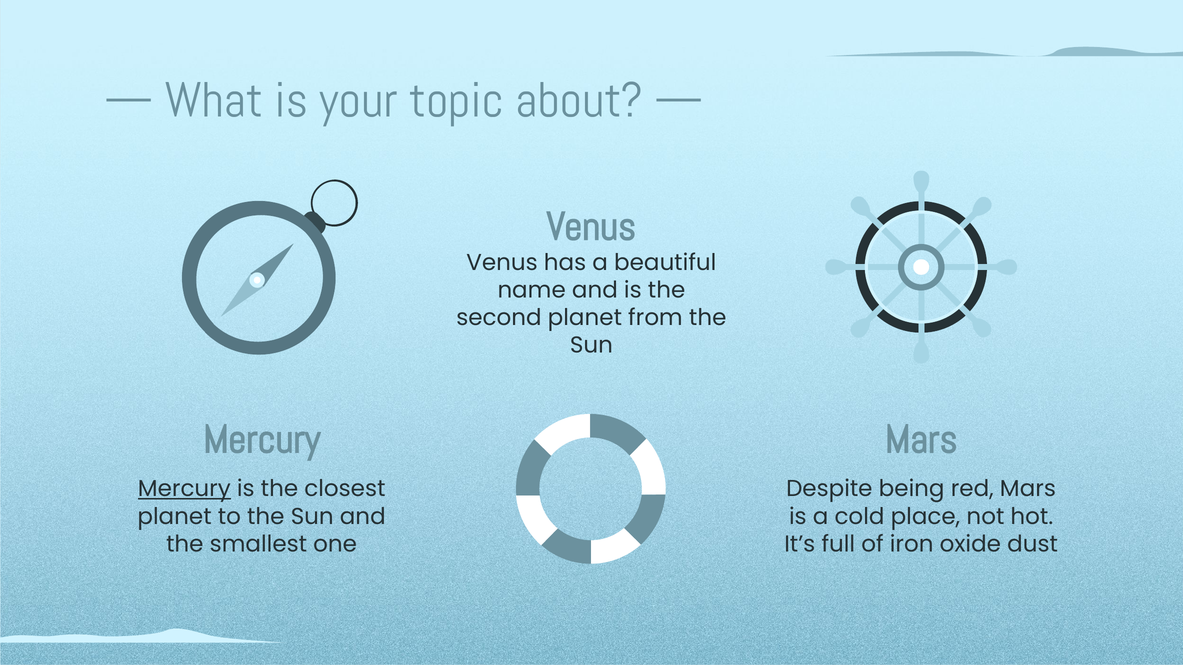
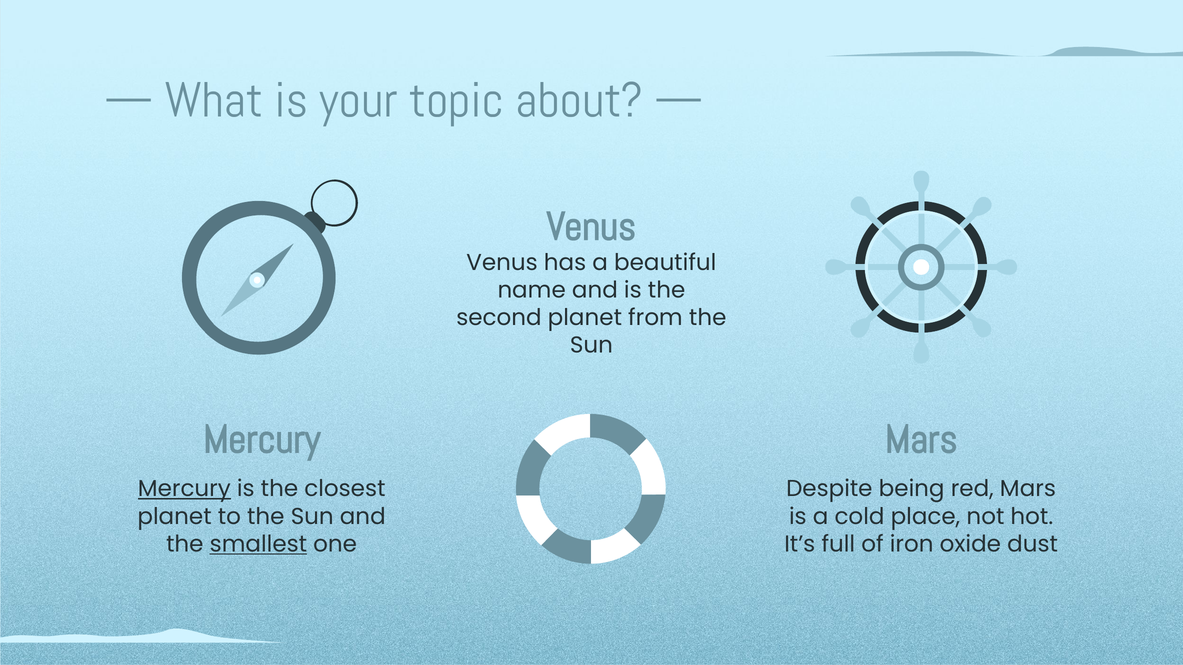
smallest underline: none -> present (258, 544)
